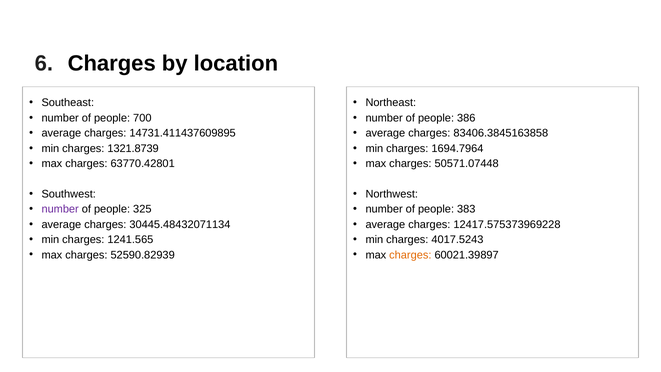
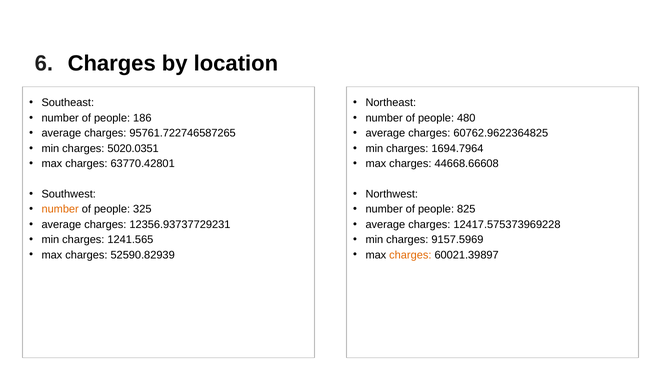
700: 700 -> 186 (142, 118)
386: 386 -> 480 (466, 118)
14731.411437609895: 14731.411437609895 -> 95761.722746587265 (183, 133)
83406.3845163858: 83406.3845163858 -> 60762.9622364825 (501, 133)
1321.8739: 1321.8739 -> 5020.0351 (133, 148)
50571.07448: 50571.07448 -> 44668.66608 (467, 164)
number colour: purple -> orange (60, 209)
383: 383 -> 825 (466, 209)
30445.48432071134: 30445.48432071134 -> 12356.93737729231 (180, 224)
4017.5243: 4017.5243 -> 9157.5969 (457, 240)
